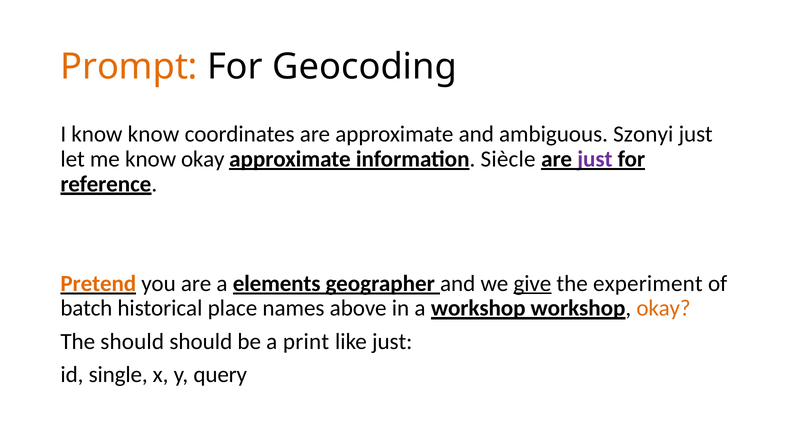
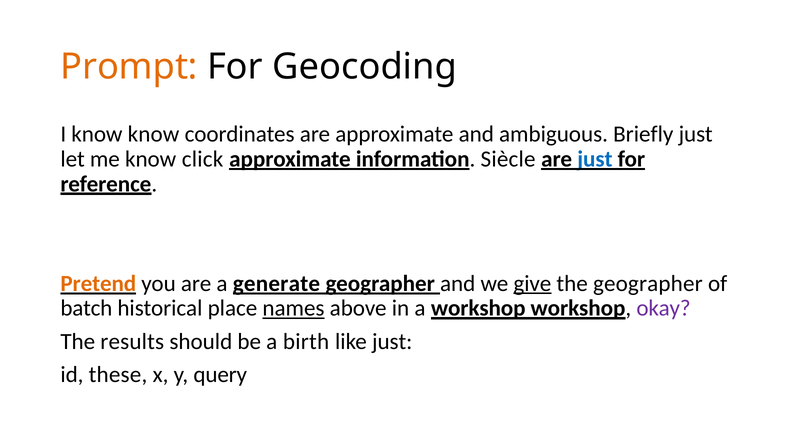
Szonyi: Szonyi -> Briefly (643, 134)
know okay: okay -> click (203, 159)
just colour: purple -> blue (595, 159)
elements: elements -> generate (276, 283)
the experiment: experiment -> geographer (648, 283)
names underline: none -> present (293, 308)
okay colour: orange -> purple (663, 308)
The should: should -> results (132, 341)
print: print -> birth (306, 341)
single: single -> these (118, 374)
